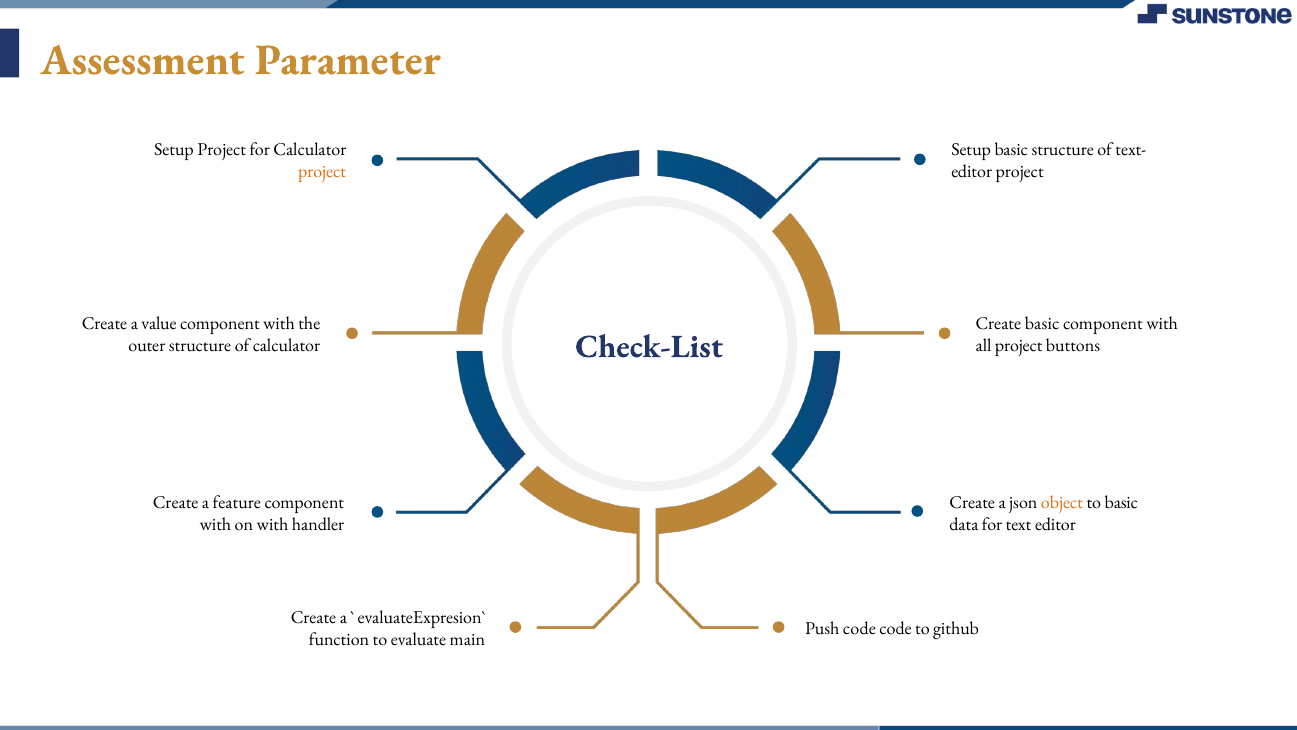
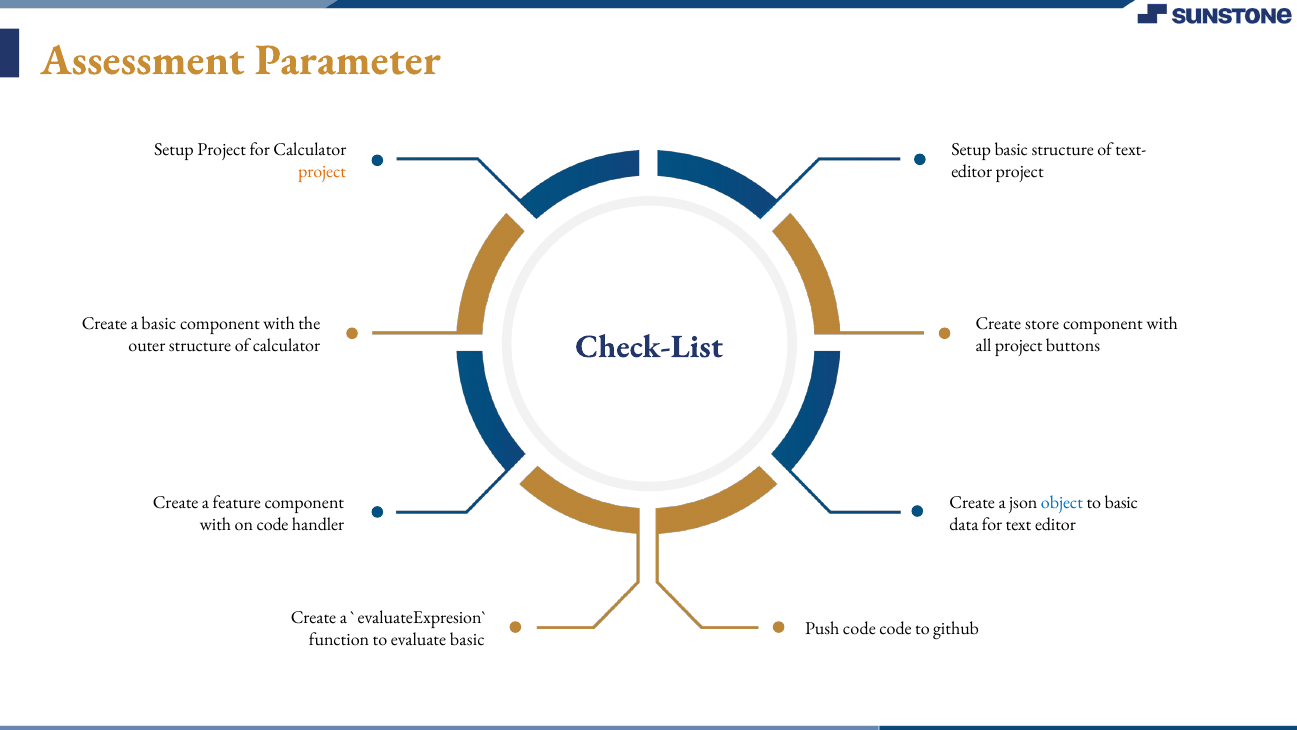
a value: value -> basic (159, 324)
Create basic: basic -> store (1042, 324)
object colour: orange -> blue (1062, 502)
on with: with -> code (273, 524)
evaluate main: main -> basic (467, 639)
